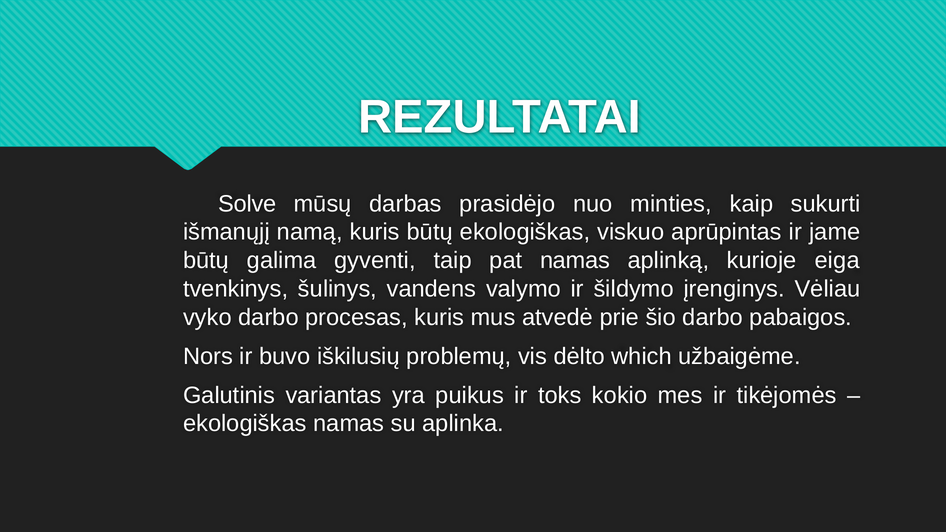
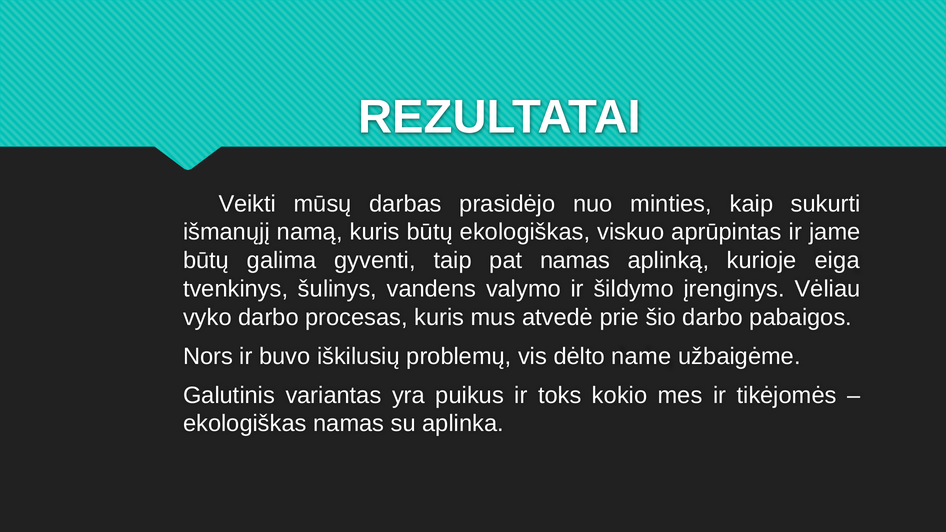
Solve: Solve -> Veikti (247, 204)
which: which -> name (641, 356)
